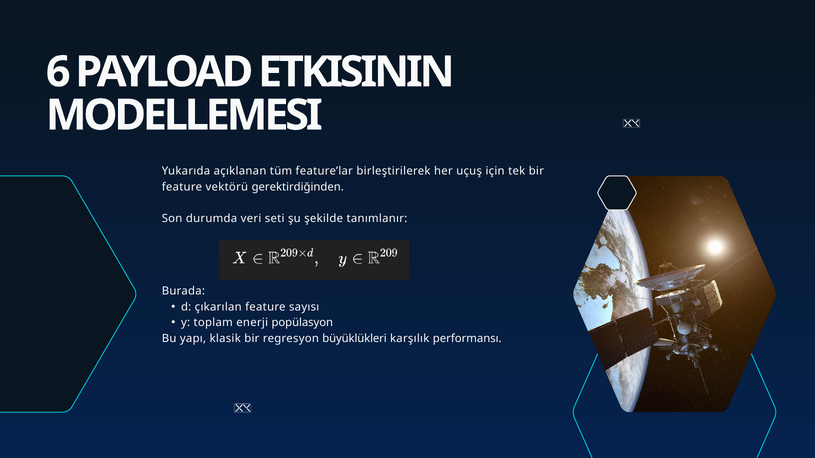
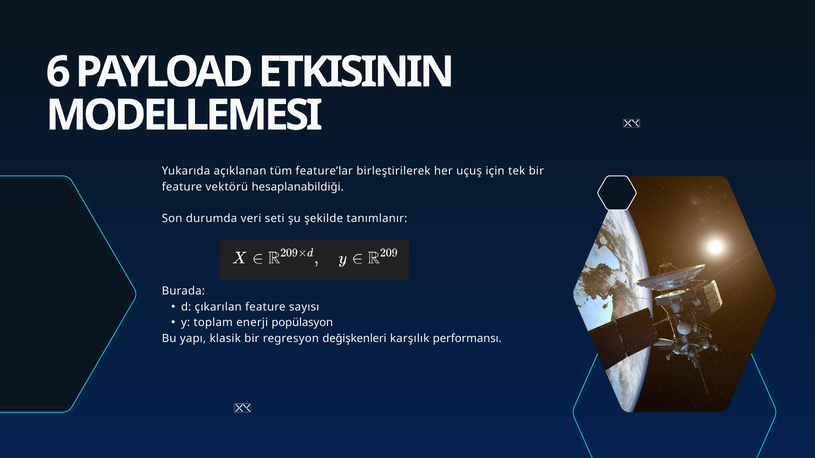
gerektirdiğinden: gerektirdiğinden -> hesaplanabildiği (298, 187)
büyüklükleri: büyüklükleri -> değişkenleri (354, 339)
